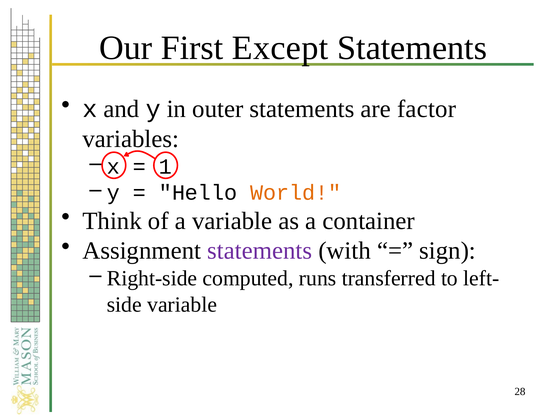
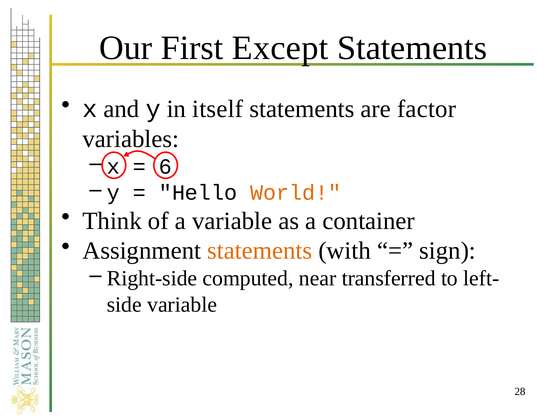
outer: outer -> itself (218, 109)
1: 1 -> 6 (165, 167)
statements colour: purple -> orange (260, 251)
runs: runs -> near (318, 279)
